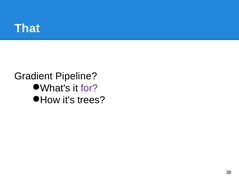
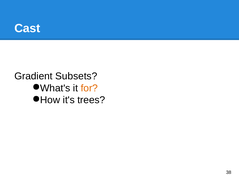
That: That -> Cast (27, 28)
Pipeline: Pipeline -> Subsets (76, 76)
for colour: purple -> orange (89, 88)
